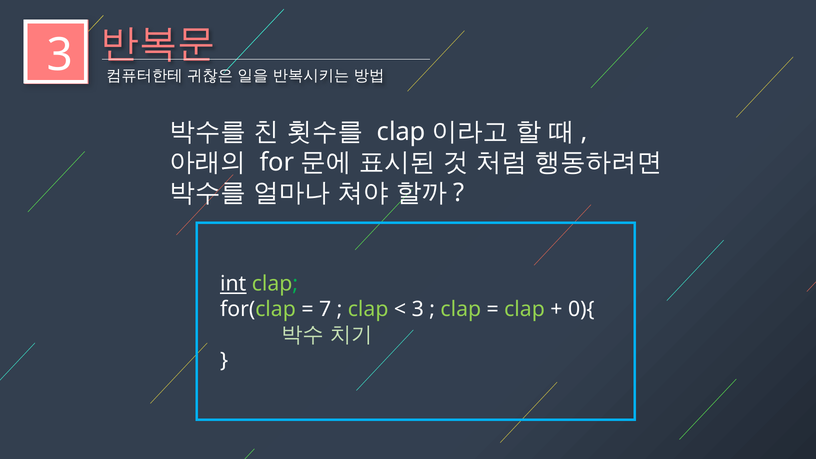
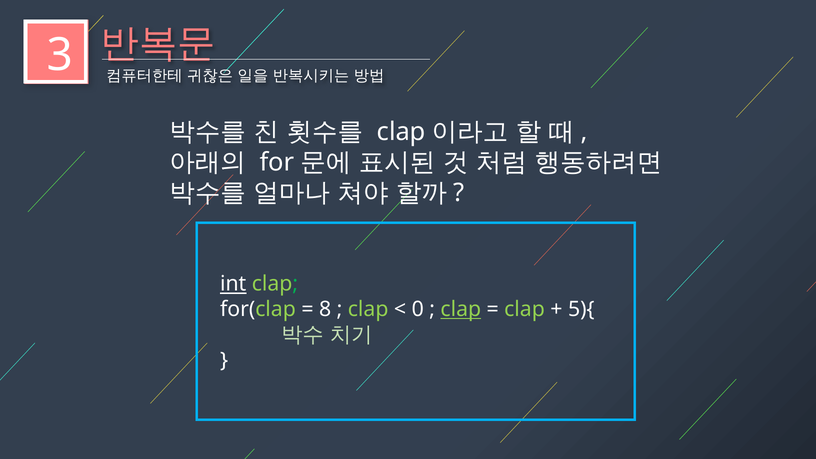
7: 7 -> 8 (325, 309)
3: 3 -> 0 (418, 309)
clap underline: none -> present (461, 309)
0){: 0){ -> 5){ (581, 309)
